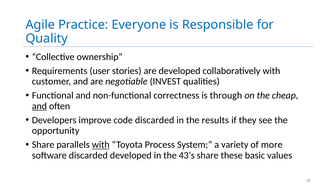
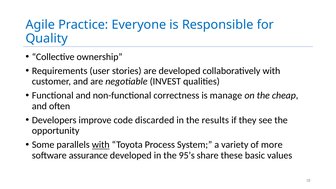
through: through -> manage (226, 95)
and underline: present -> none (39, 106)
Share: Share -> Some (43, 145)
software discarded: discarded -> assurance (88, 155)
43’s: 43’s -> 95’s (187, 155)
